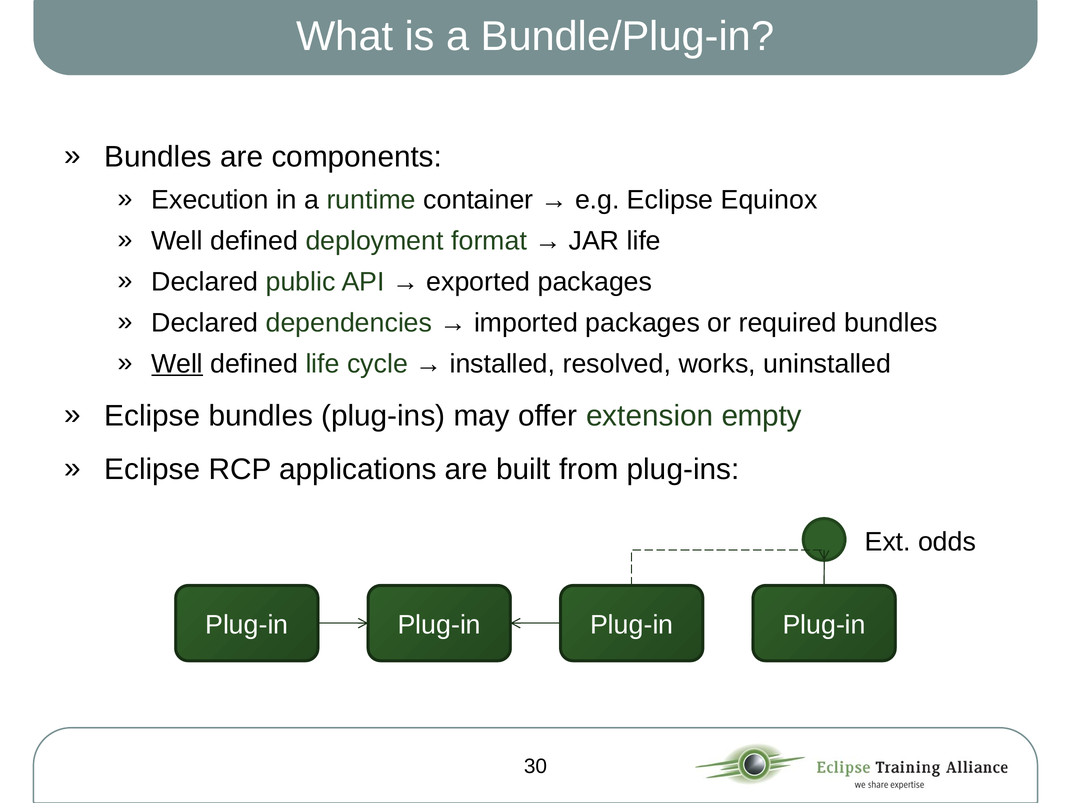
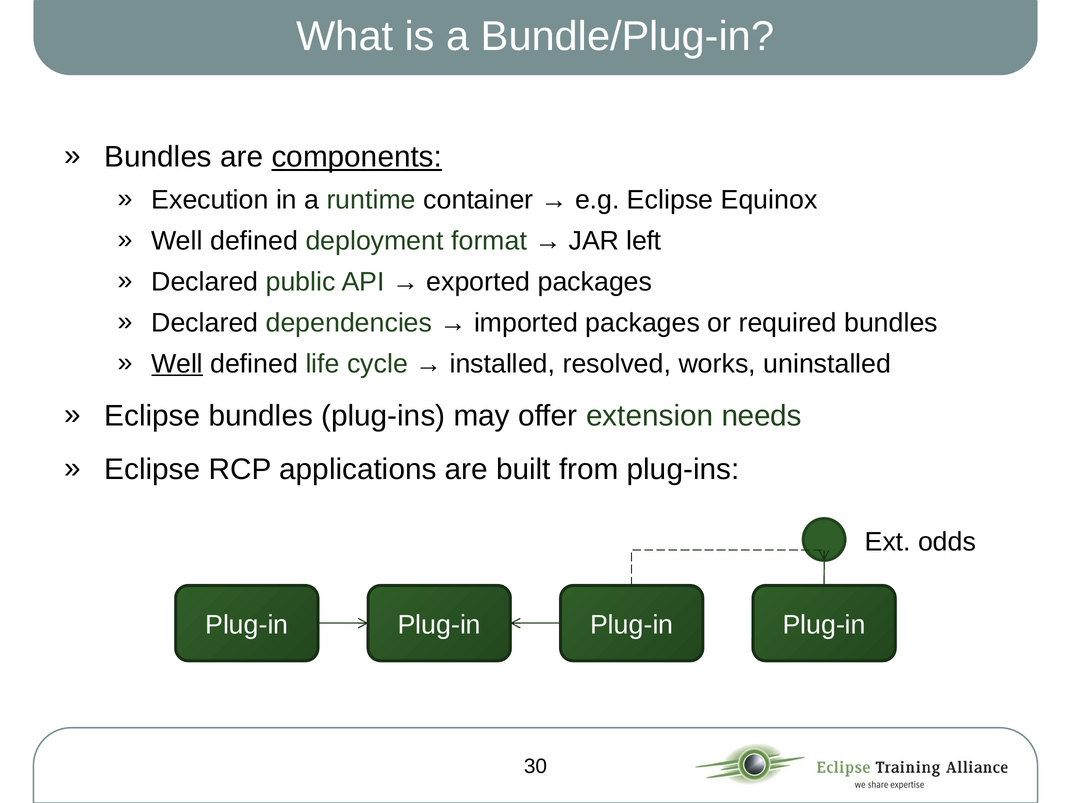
components underline: none -> present (357, 157)
JAR life: life -> left (644, 241)
empty: empty -> needs (762, 416)
